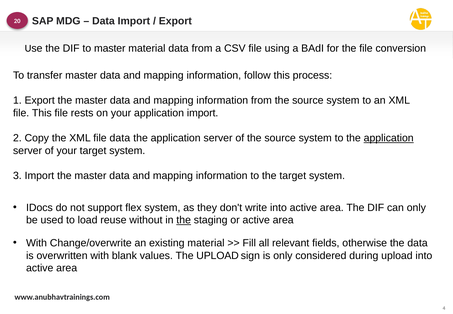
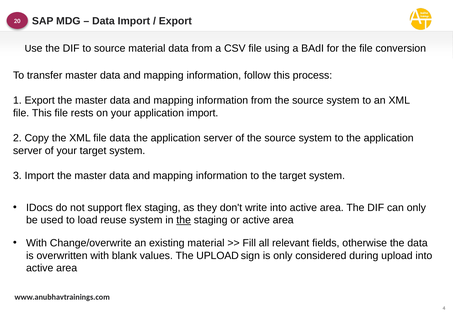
to master: master -> source (110, 48)
application underline: present -> none (389, 138)
flex system: system -> staging (162, 207)
reuse without: without -> system (146, 220)
